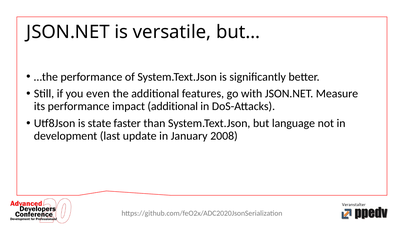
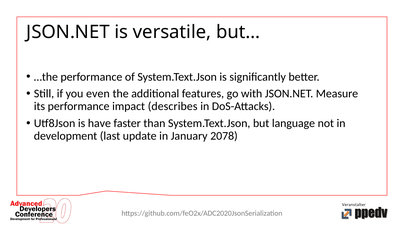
impact additional: additional -> describes (173, 107)
state: state -> have (99, 124)
2008: 2008 -> 2078 (224, 136)
